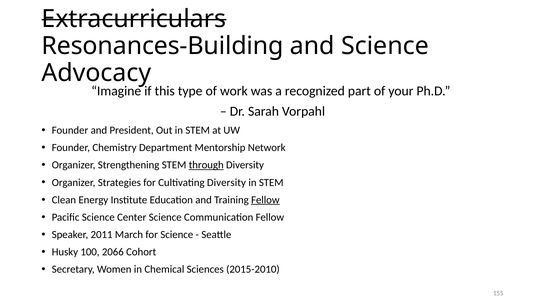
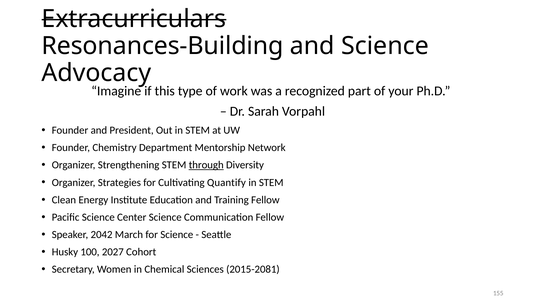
Cultivating Diversity: Diversity -> Quantify (226, 182)
Fellow underline: present -> none (265, 200)
2011: 2011 -> 2042 (102, 234)
2066: 2066 -> 2027 (113, 252)
2015-2010: 2015-2010 -> 2015-2081 (253, 269)
